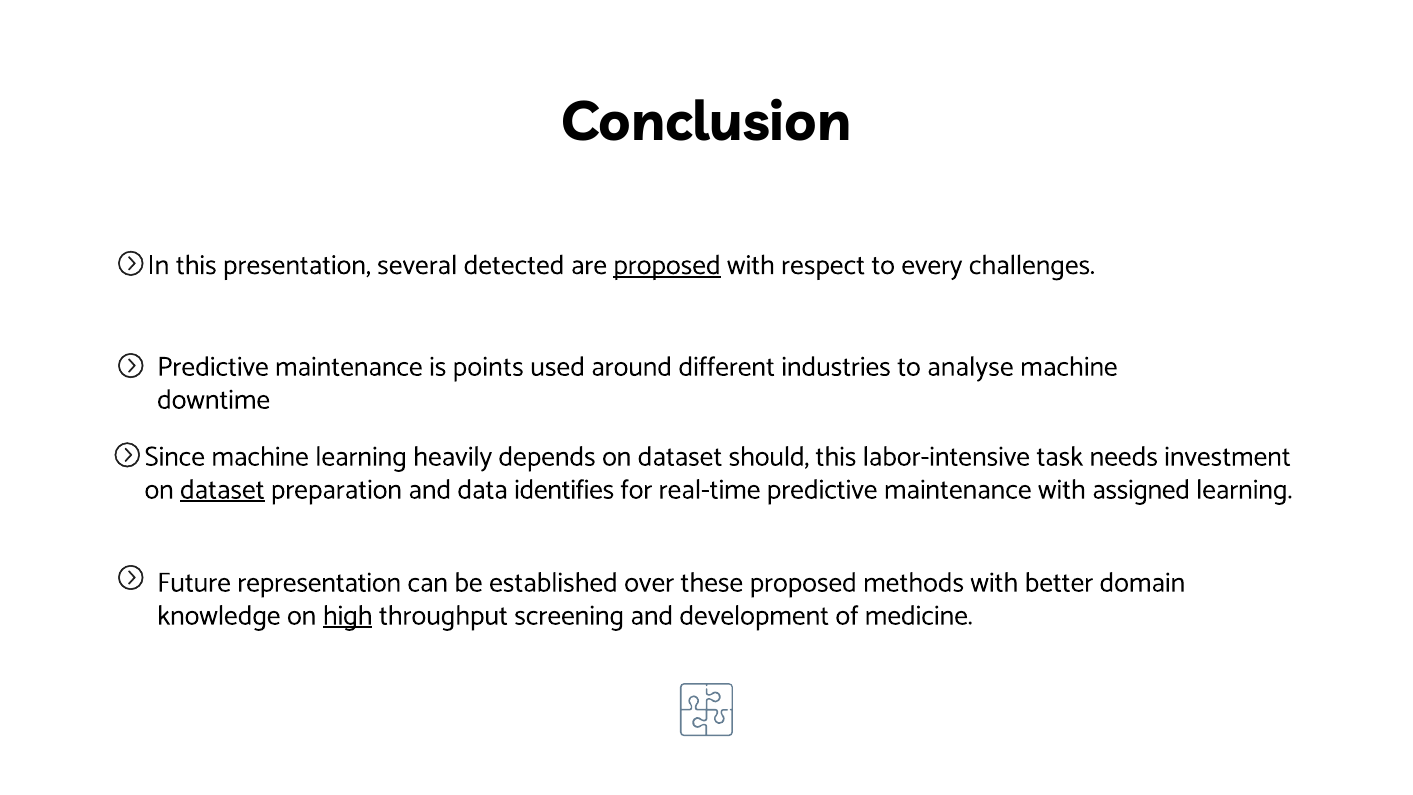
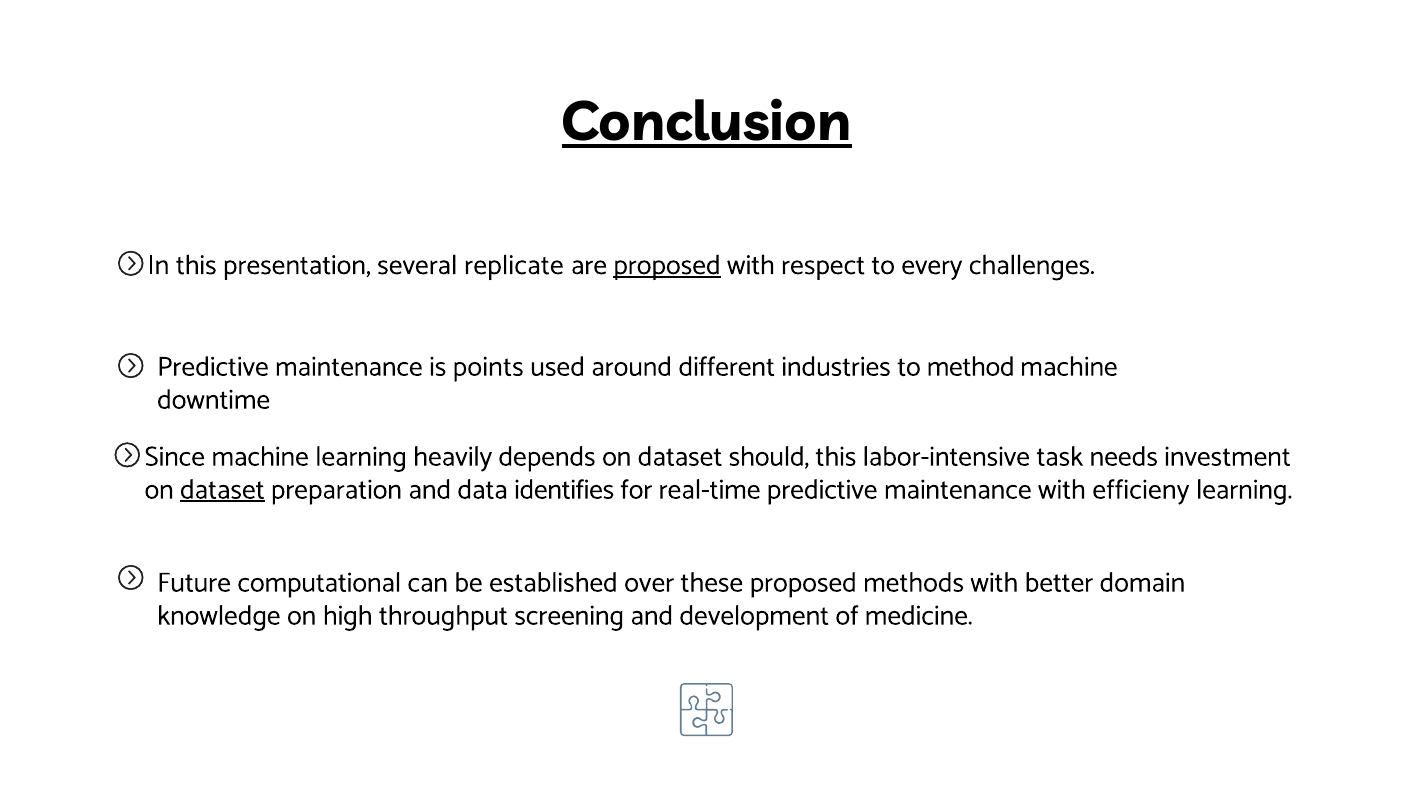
Conclusion underline: none -> present (707, 122)
detected: detected -> replicate (514, 265)
analyse: analyse -> method (971, 366)
assigned: assigned -> efficieny (1141, 489)
representation: representation -> computational (319, 582)
high underline: present -> none (348, 615)
